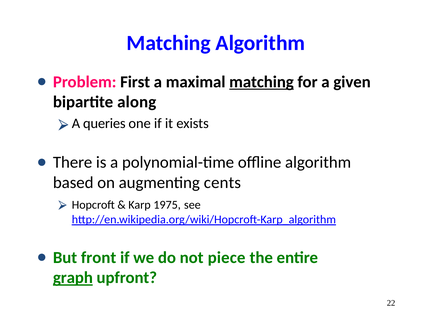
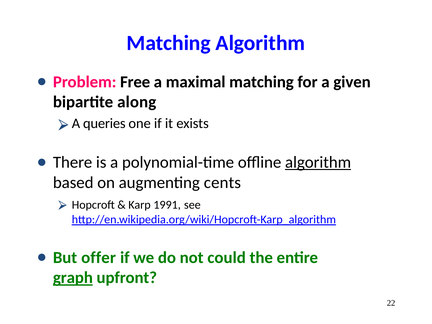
First: First -> Free (135, 82)
matching underline: present -> none (262, 82)
algorithm underline: none -> present (318, 162)
1975: 1975 -> 1991 (167, 205)
front: front -> offer (99, 258)
piece: piece -> could (227, 258)
